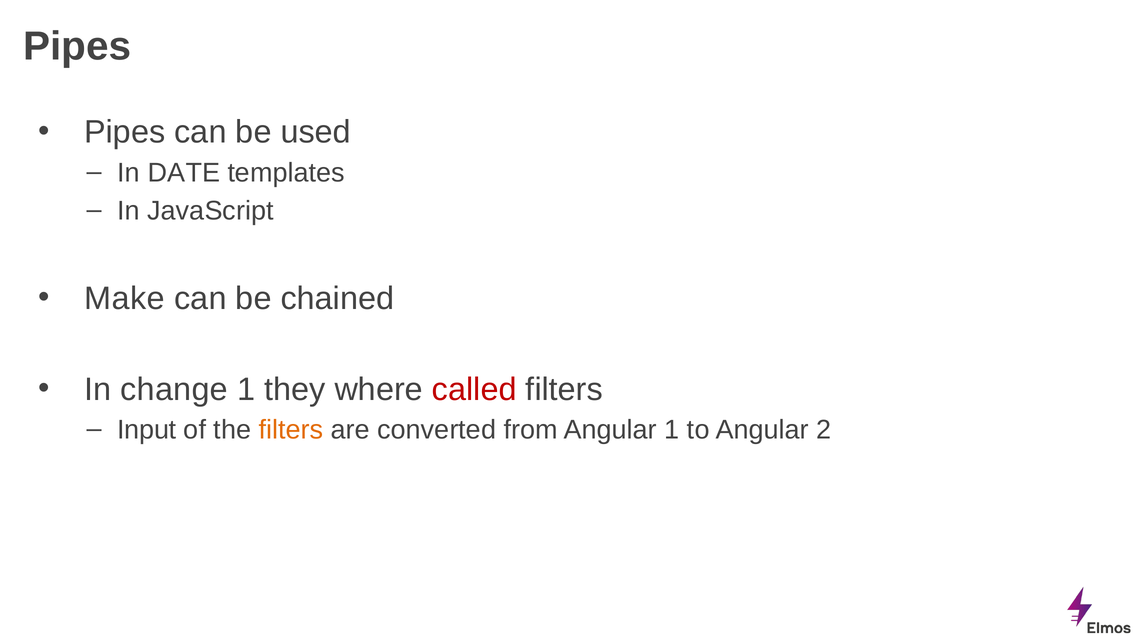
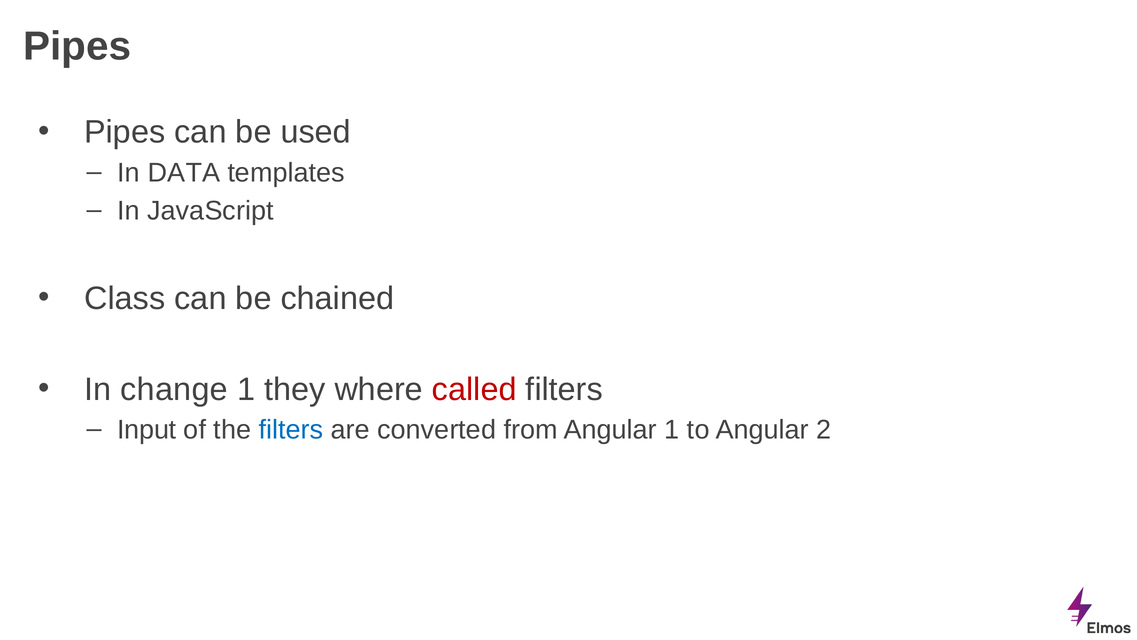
DATE: DATE -> DATA (184, 173)
Make: Make -> Class (125, 299)
filters colour: orange -> blue (291, 430)
